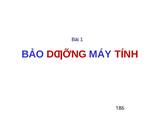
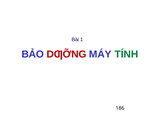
TÍNH colour: red -> green (126, 54)
